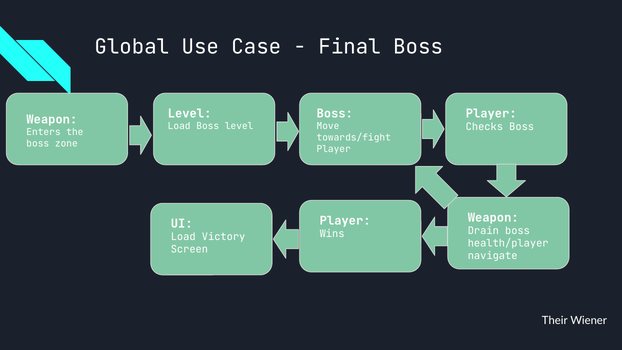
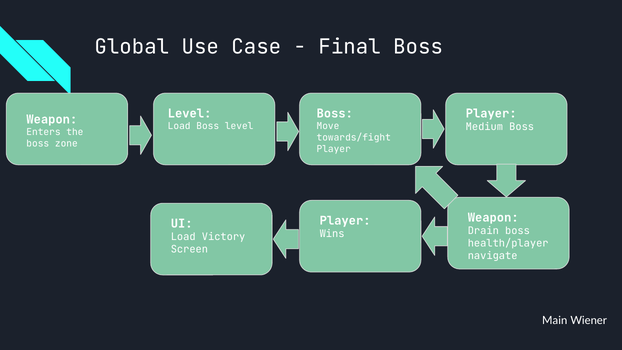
Checks: Checks -> Medium (484, 127)
Their: Their -> Main (555, 321)
